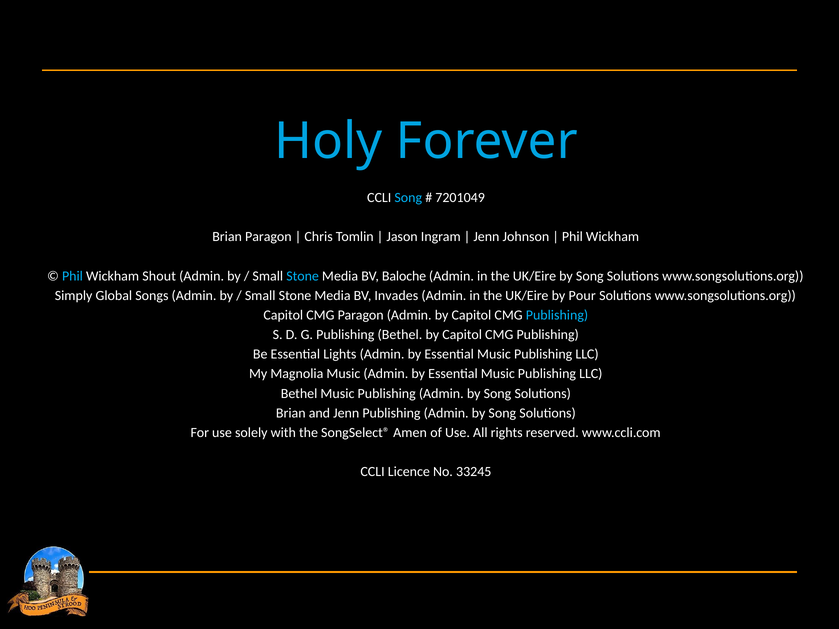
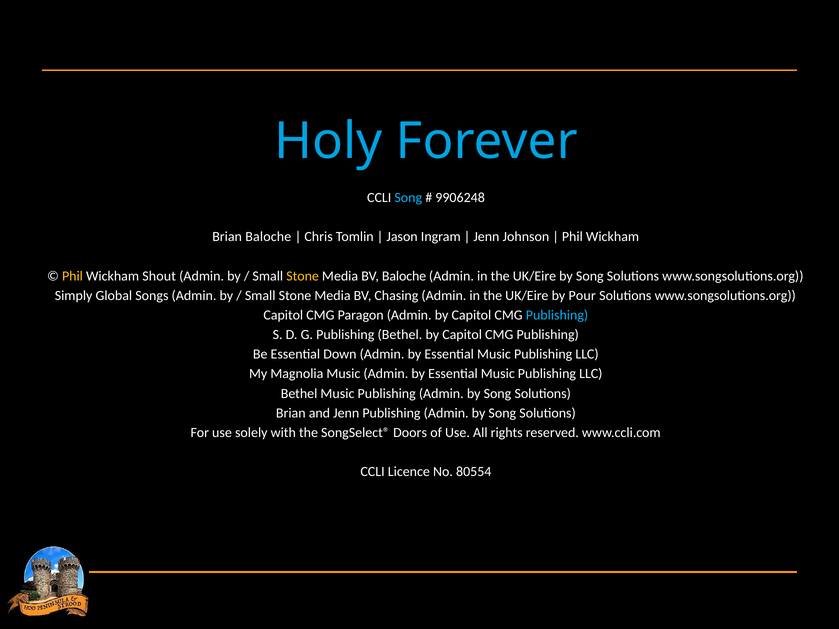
7201049: 7201049 -> 9906248 (460, 198)
Brian Paragon: Paragon -> Baloche (268, 237)
Phil colour: light blue -> yellow (72, 276)
Stone colour: light blue -> yellow (303, 276)
Invades: Invades -> Chasing (396, 296)
Lights: Lights -> Down (340, 354)
Amen: Amen -> Doors (410, 433)
33245: 33245 -> 80554 (474, 472)
